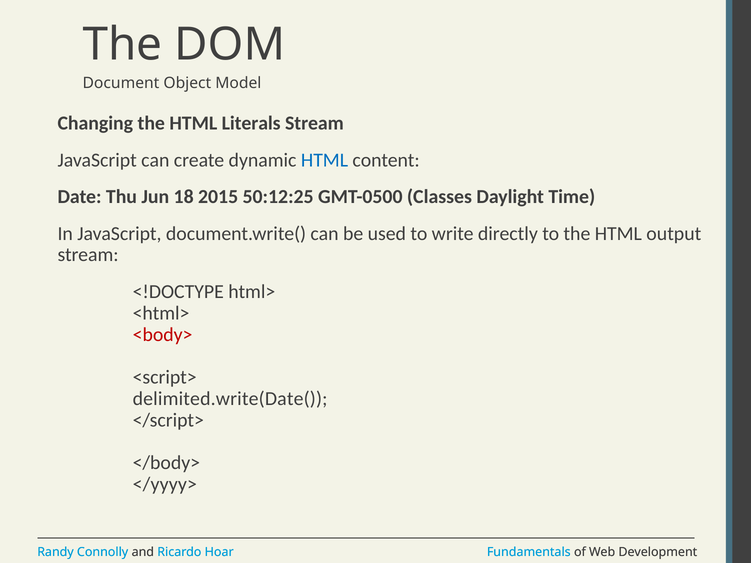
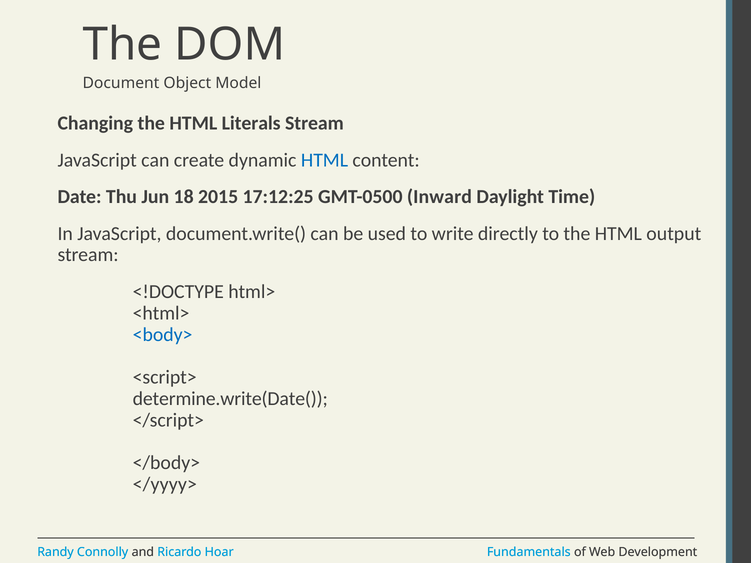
50:12:25: 50:12:25 -> 17:12:25 (278, 197)
Classes: Classes -> Inward (439, 197)
<body> colour: red -> blue (163, 335)
delimited.write(Date(: delimited.write(Date( -> determine.write(Date( (230, 399)
